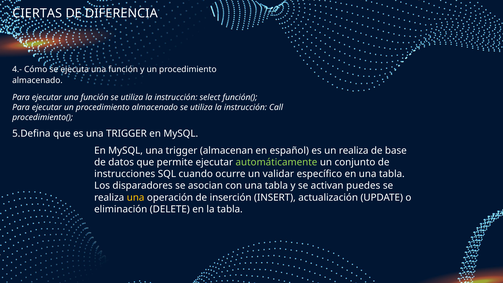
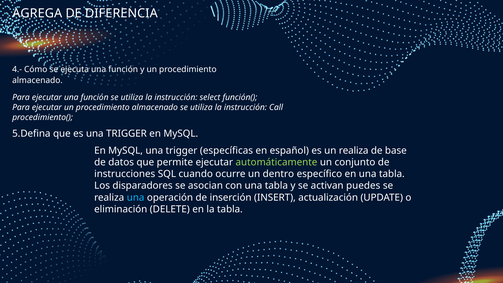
CIERTAS: CIERTAS -> AGREGA (37, 13)
almacenan: almacenan -> específicas (226, 151)
validar: validar -> dentro (278, 174)
una colour: yellow -> light blue (136, 197)
